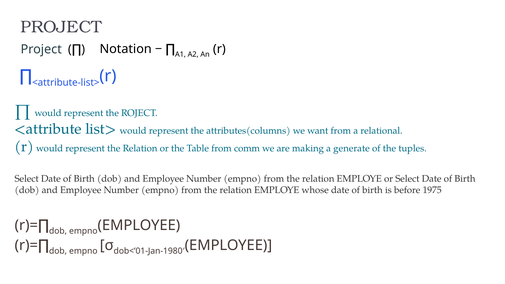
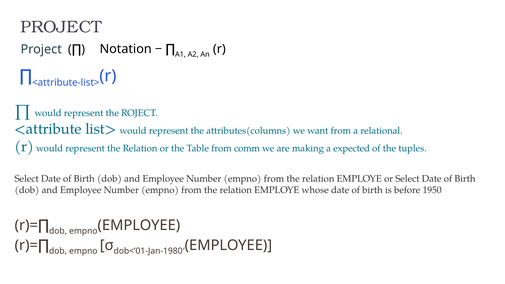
generate: generate -> expected (352, 148)
1975: 1975 -> 1950 (432, 190)
